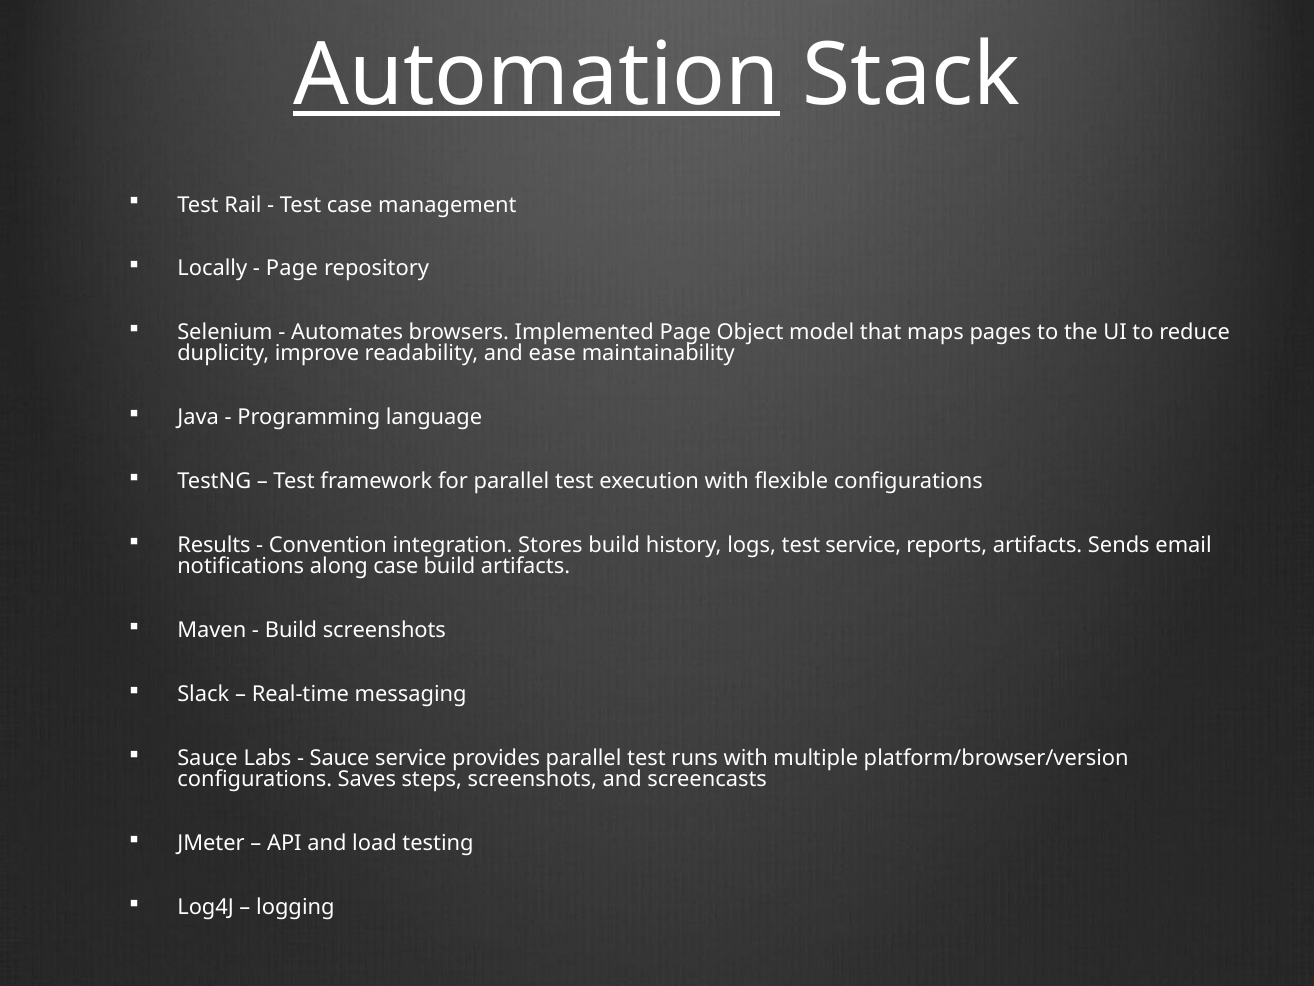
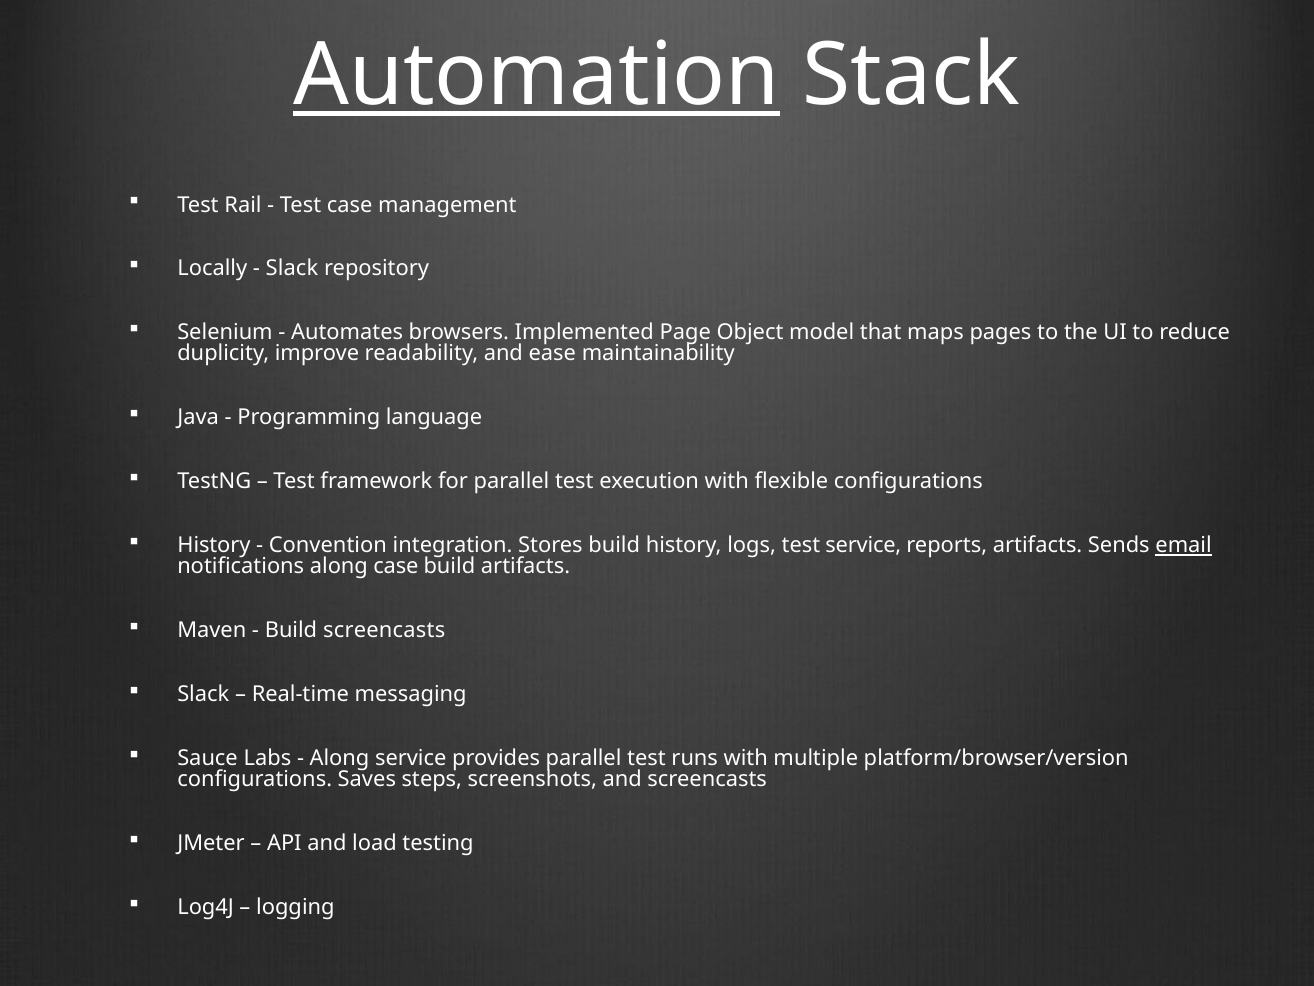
Page: Page -> Slack (292, 269)
Results: Results -> History (214, 545)
email underline: none -> present (1184, 545)
Build screenshots: screenshots -> screencasts (384, 630)
Sauce: Sauce -> Along (340, 758)
